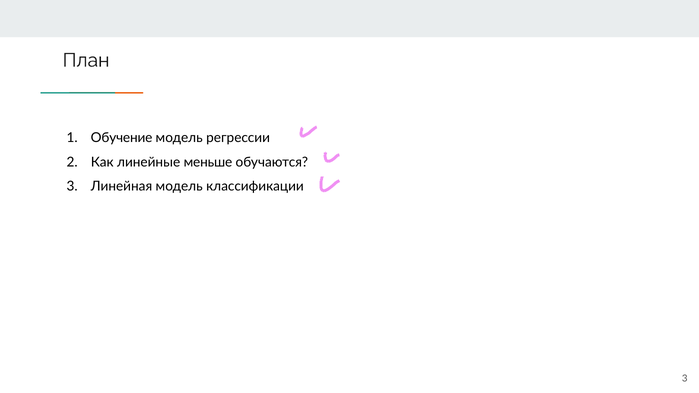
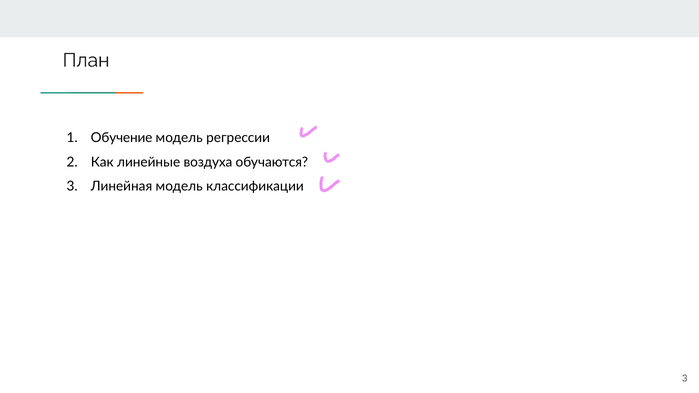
меньше: меньше -> воздуха (208, 162)
